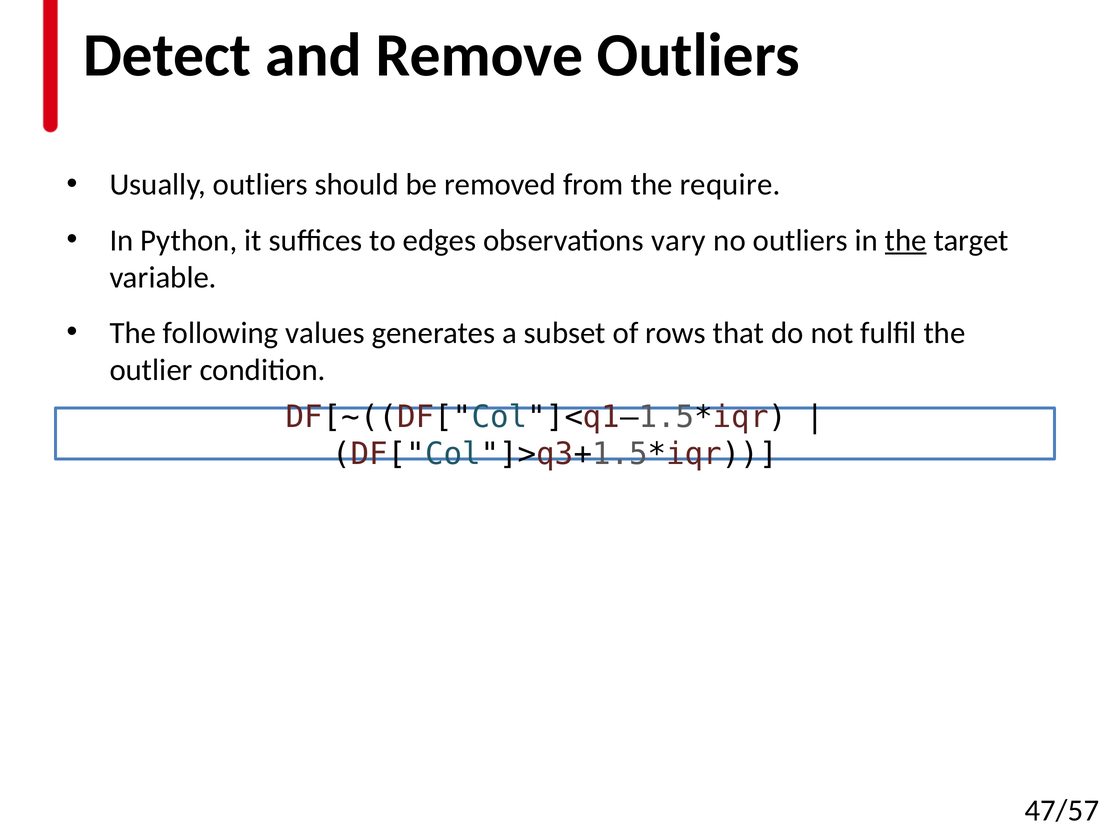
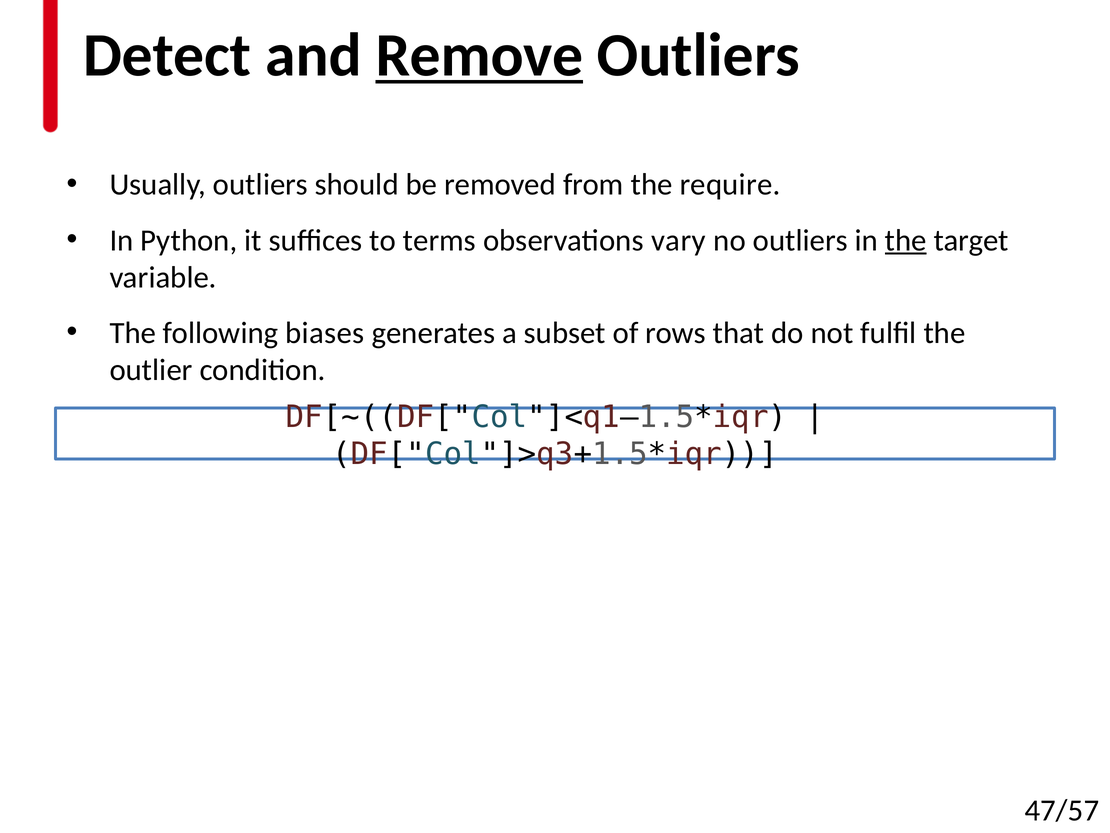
Remove underline: none -> present (479, 55)
edges: edges -> terms (439, 240)
values: values -> biases (325, 333)
